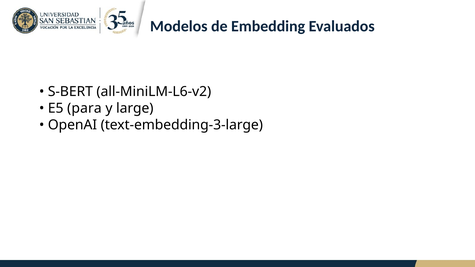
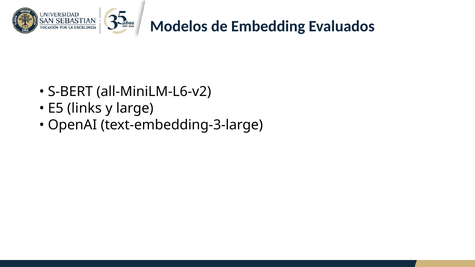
para: para -> links (84, 108)
